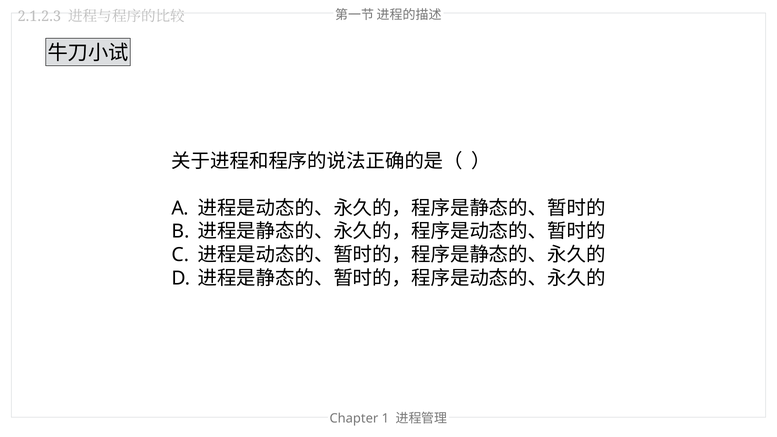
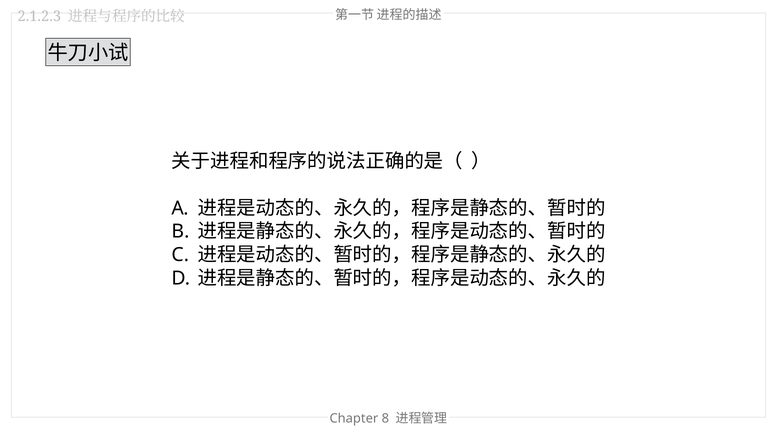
1: 1 -> 8 (385, 418)
